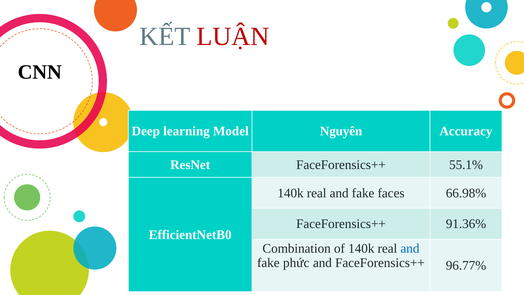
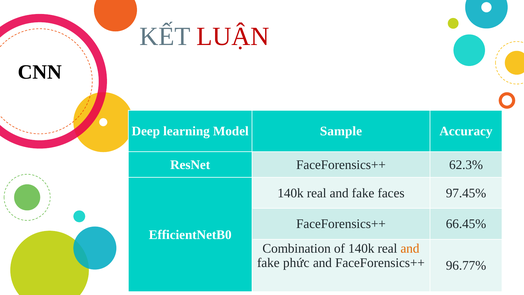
Nguyên: Nguyên -> Sample (341, 131)
55.1%: 55.1% -> 62.3% (466, 165)
66.98%: 66.98% -> 97.45% (466, 193)
91.36%: 91.36% -> 66.45% (466, 224)
and colour: blue -> orange (410, 248)
